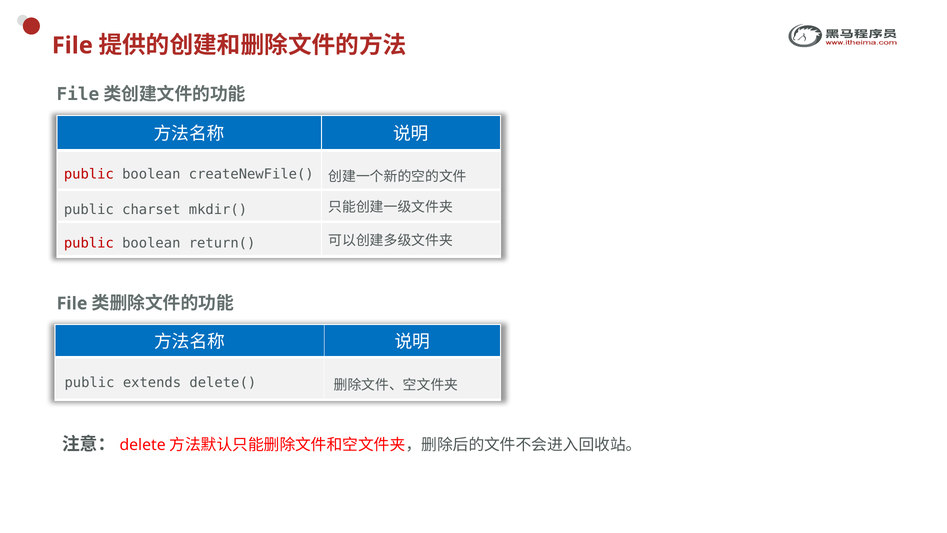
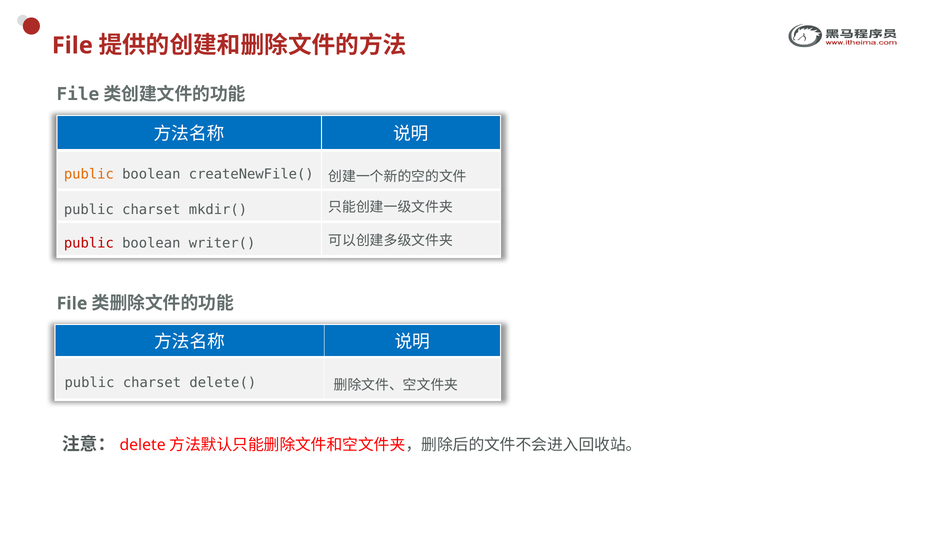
public colour: red -> orange (89, 174)
return(: return( -> writer( (222, 243)
extends: extends -> charset (152, 383)
